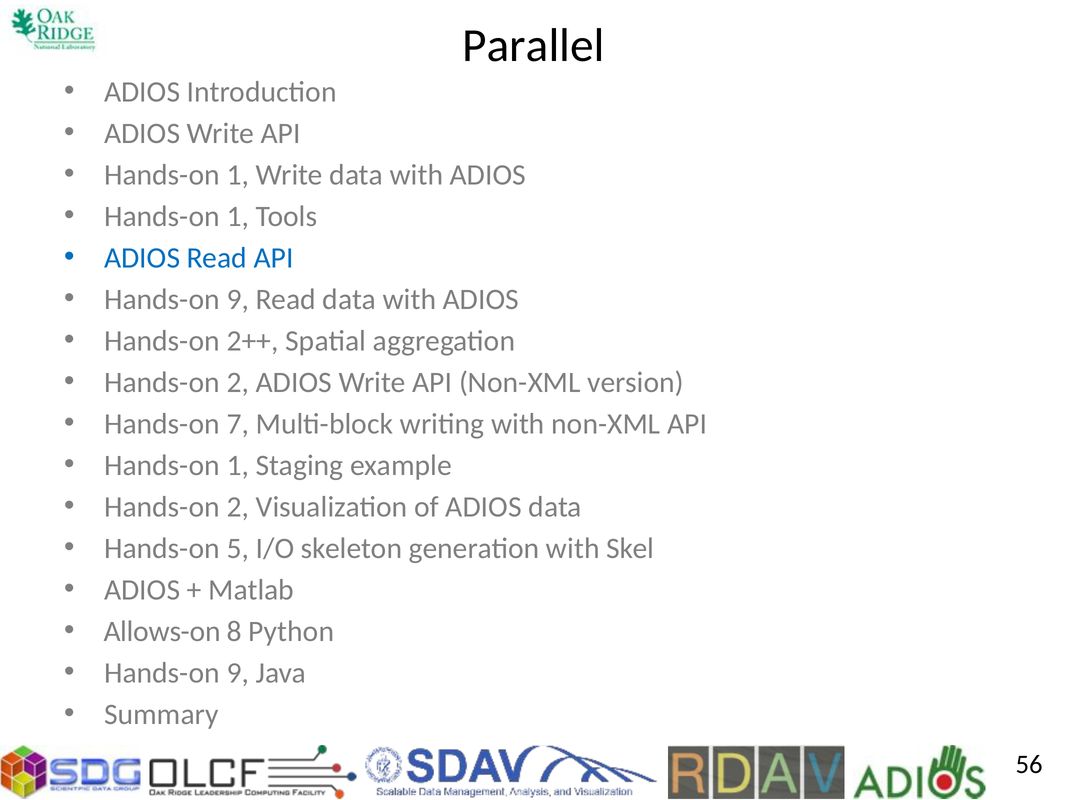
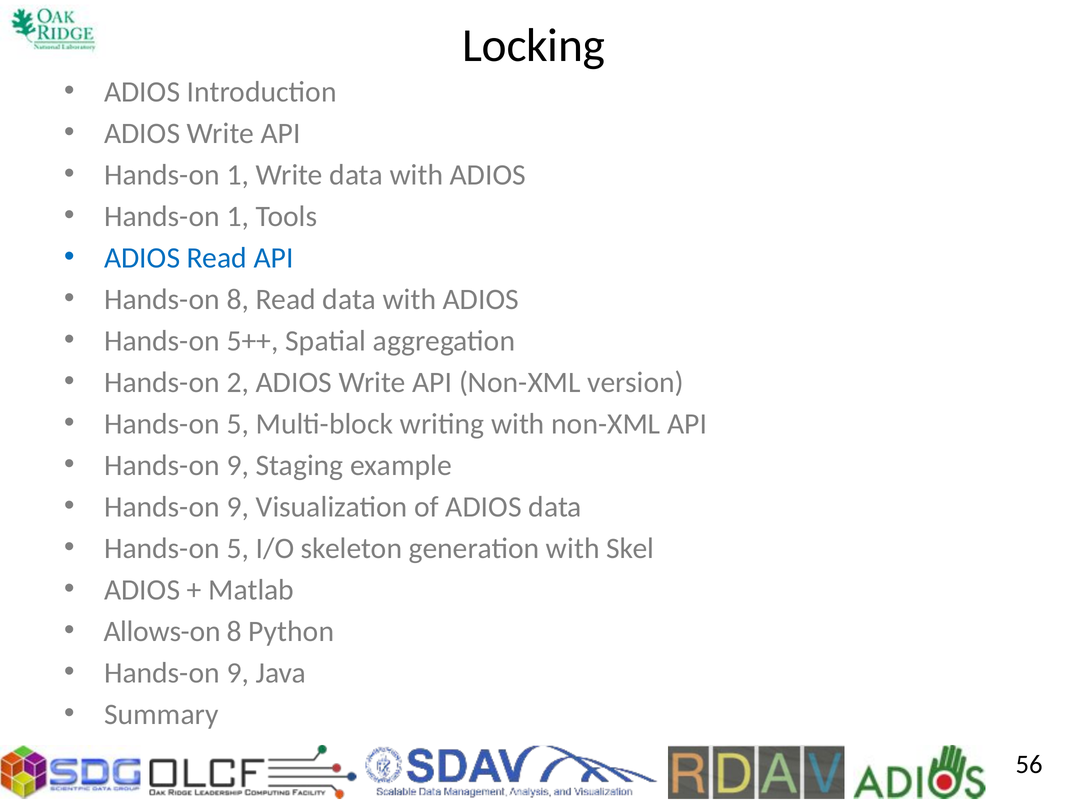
Parallel: Parallel -> Locking (534, 46)
9: 9 -> 8 (238, 299)
2++: 2++ -> 5++ (253, 341)
7: 7 -> 5 (238, 424)
1: 1 -> 9 (238, 465)
2: 2 -> 9 (238, 507)
